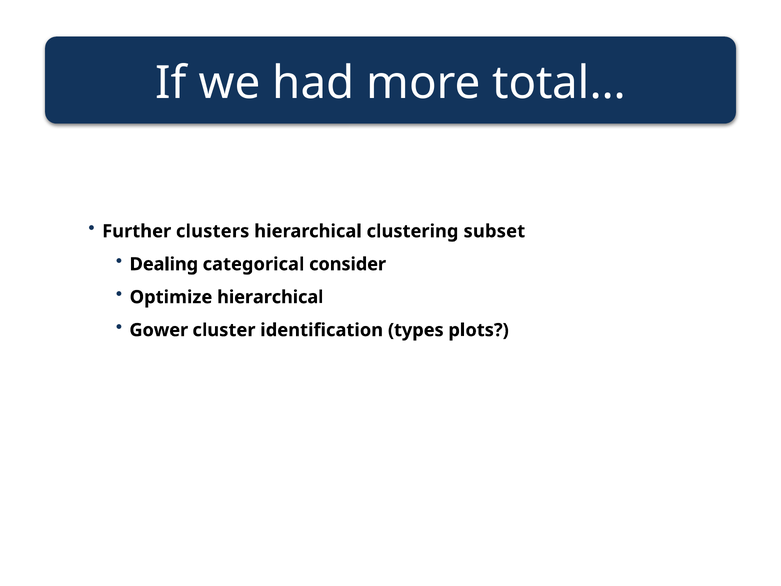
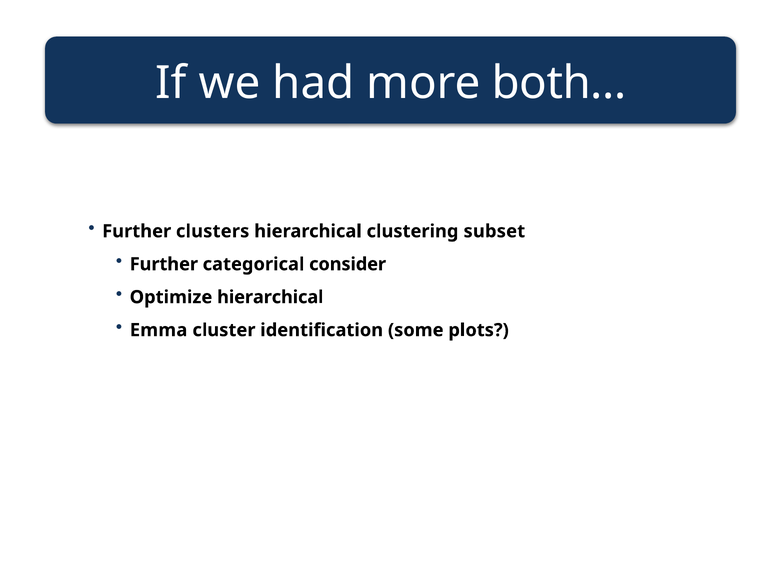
total…: total… -> both… (559, 83)
Dealing: Dealing -> Further (164, 264)
Gower: Gower -> Emma (159, 330)
types: types -> some (416, 330)
